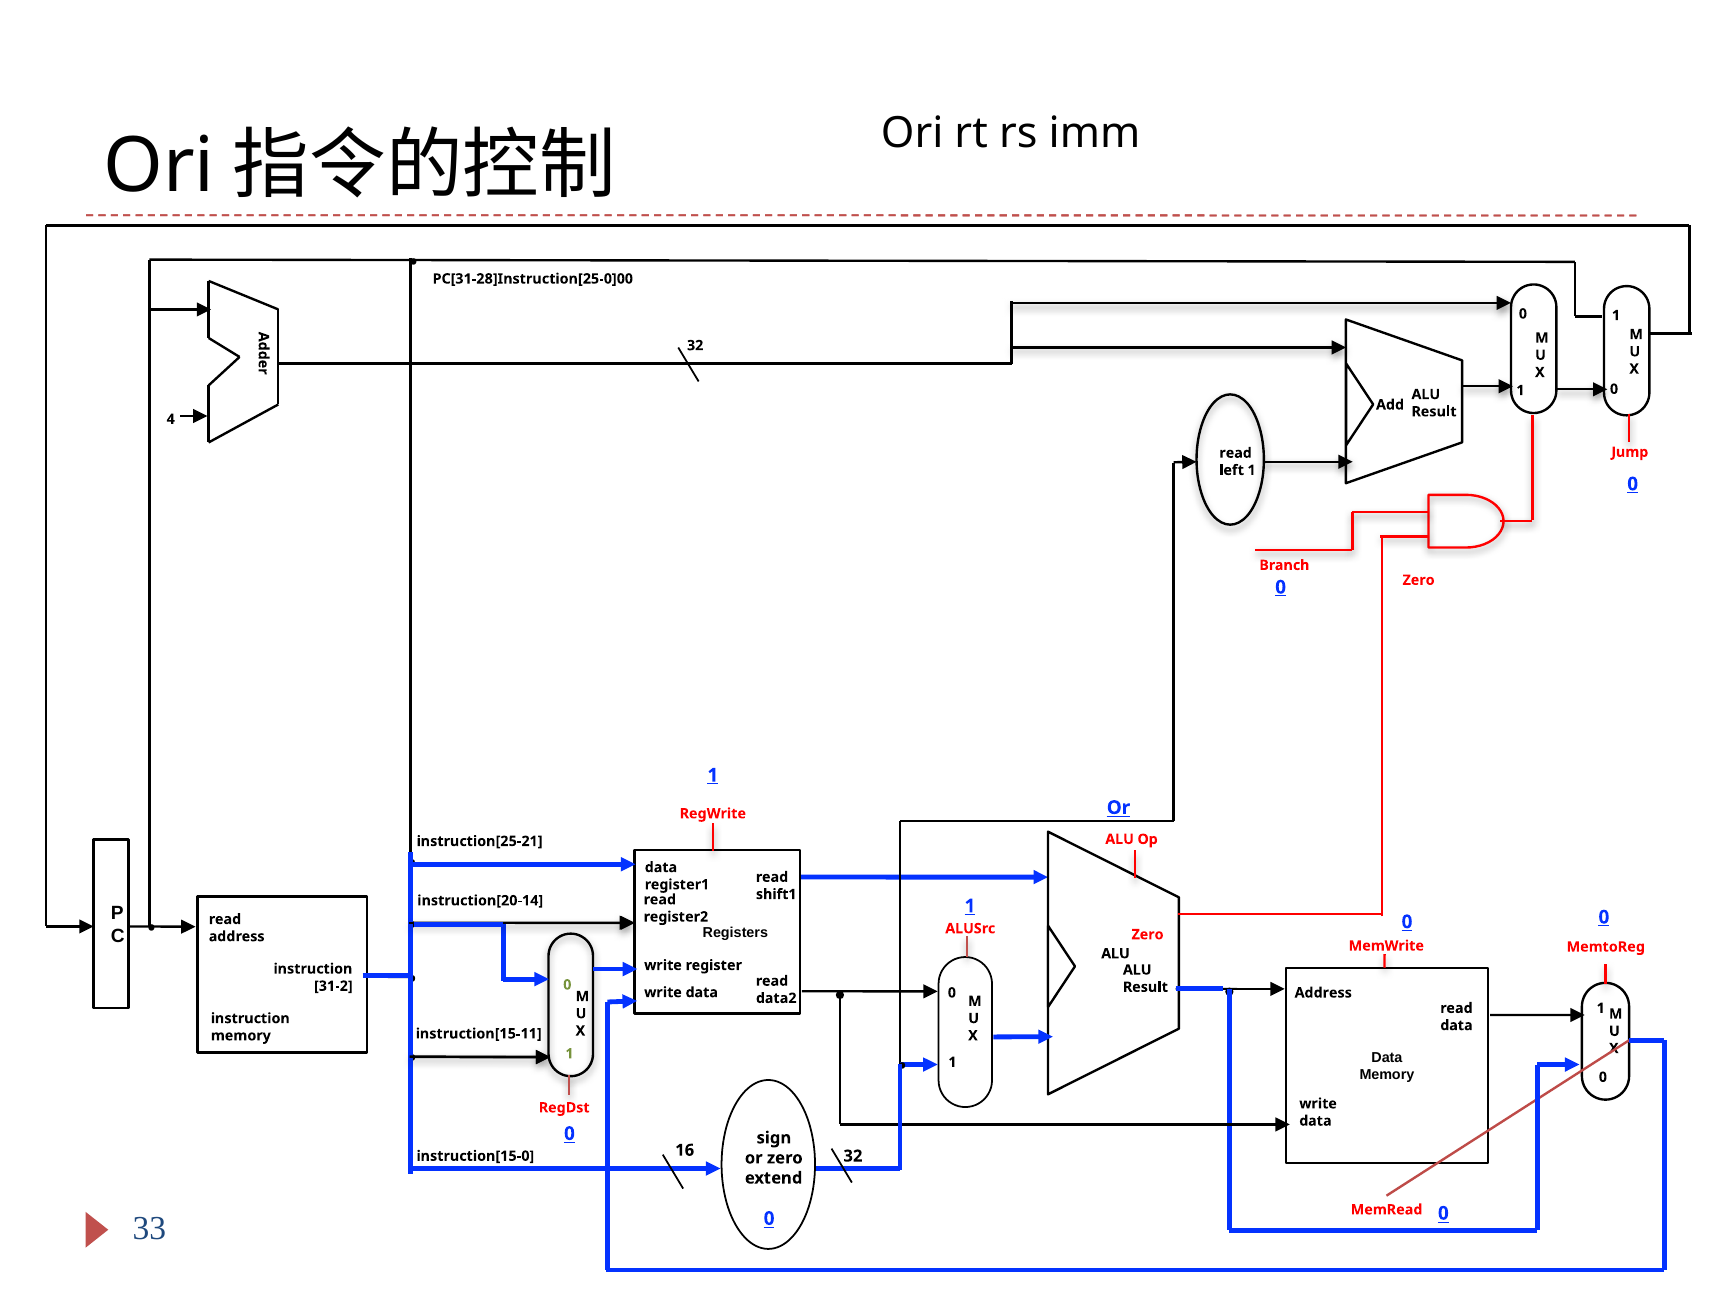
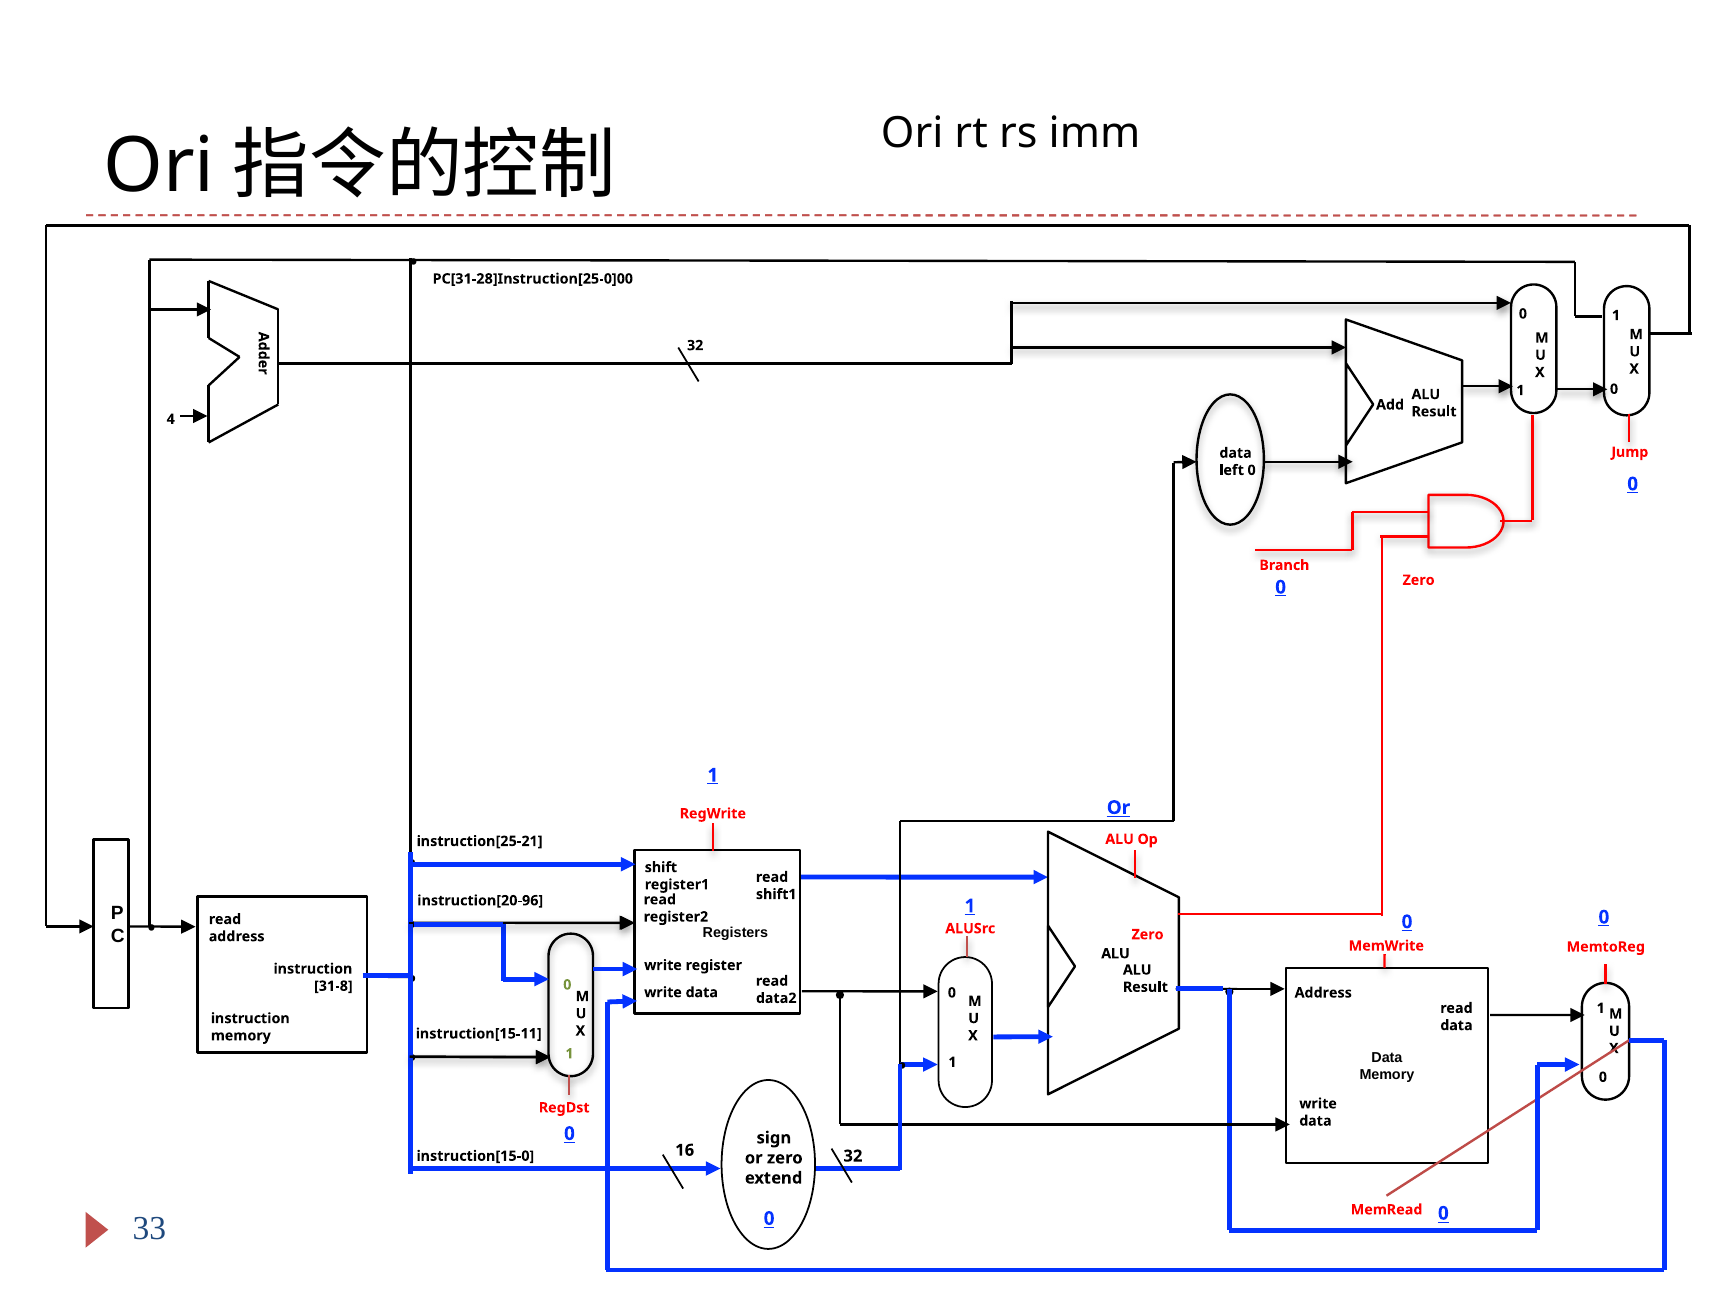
read: read -> data (1236, 453)
left 1: 1 -> 0 (1252, 470)
data: data -> shift (661, 868)
instruction[20-14: instruction[20-14 -> instruction[20-96 (480, 901)
31-2: 31-2 -> 31-8 (333, 986)
